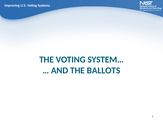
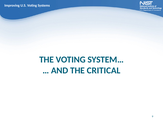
BALLOTS: BALLOTS -> CRITICAL (104, 71)
